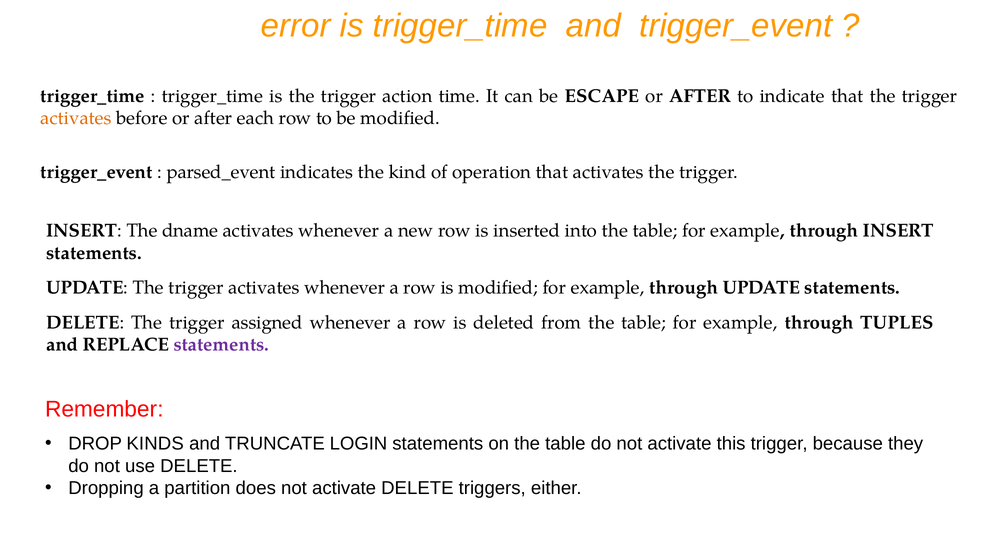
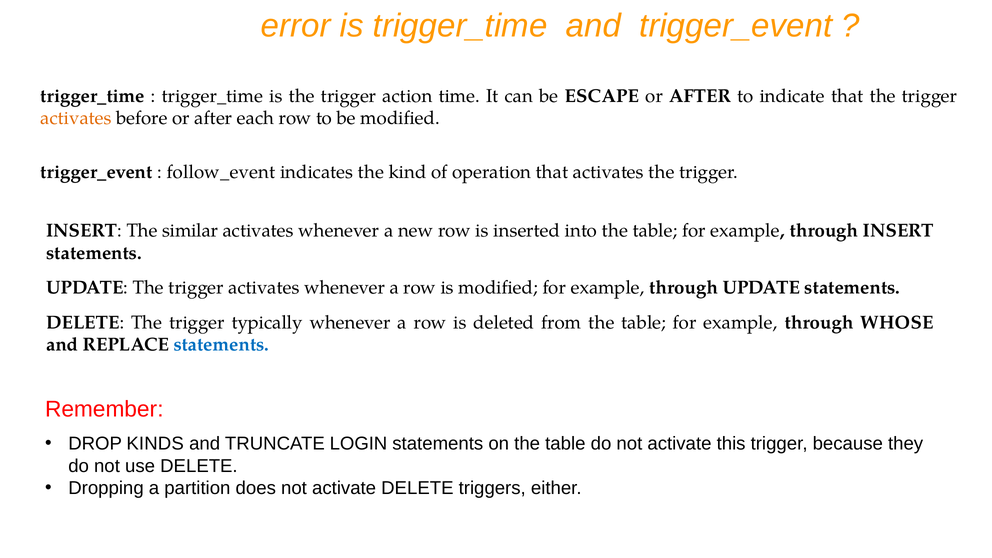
parsed_event: parsed_event -> follow_event (221, 172)
dname: dname -> similar (190, 231)
assigned: assigned -> typically (267, 322)
TUPLES: TUPLES -> WHOSE (897, 322)
statements colour: purple -> blue (221, 345)
